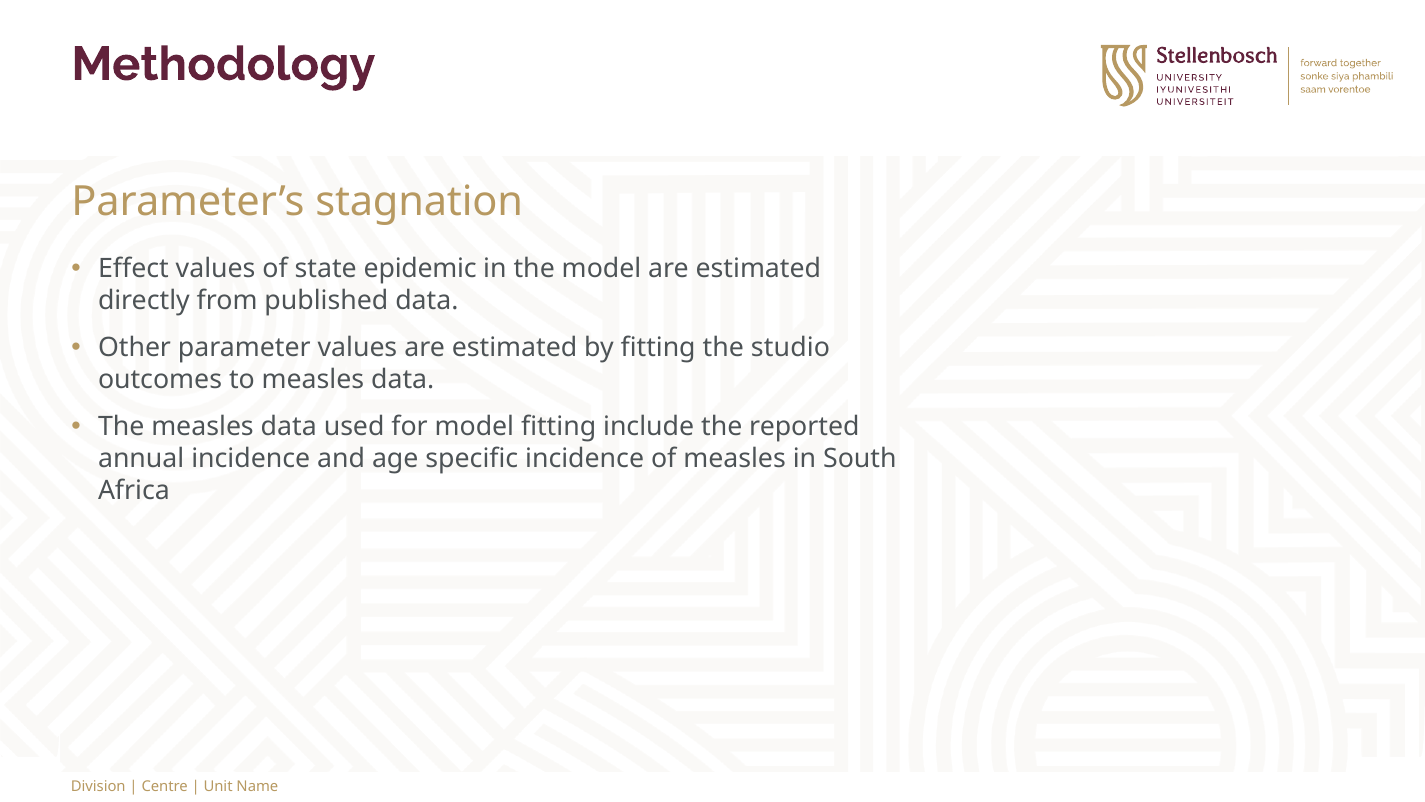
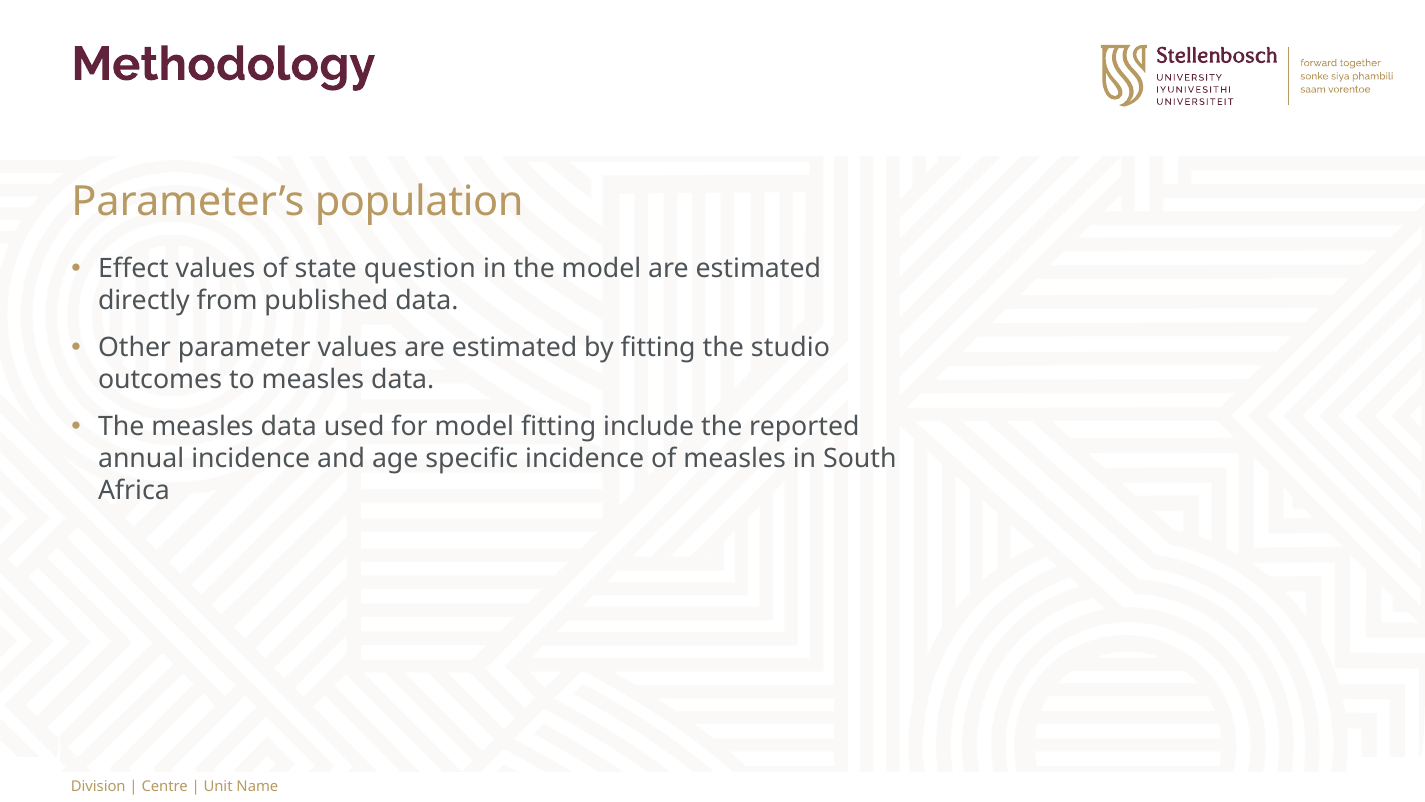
stagnation: stagnation -> population (419, 202)
epidemic: epidemic -> question (420, 269)
